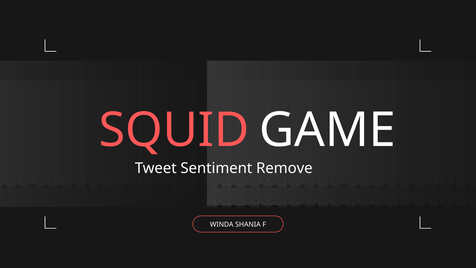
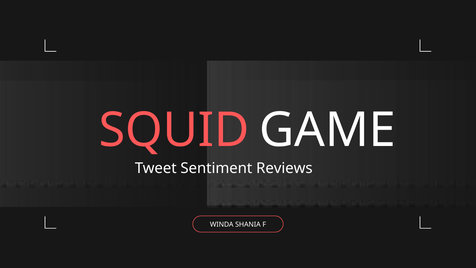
Remove: Remove -> Reviews (284, 168)
